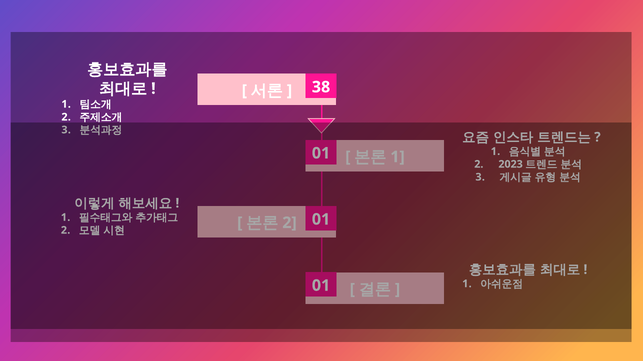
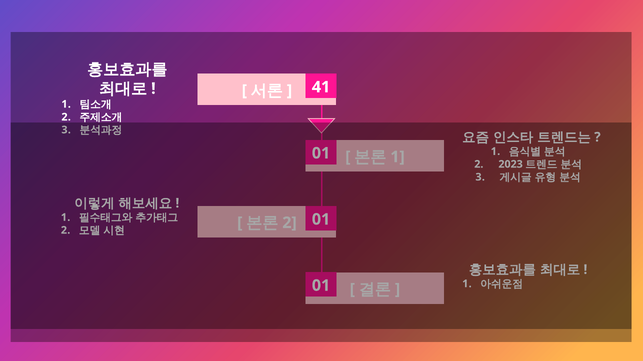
38: 38 -> 41 (321, 87)
